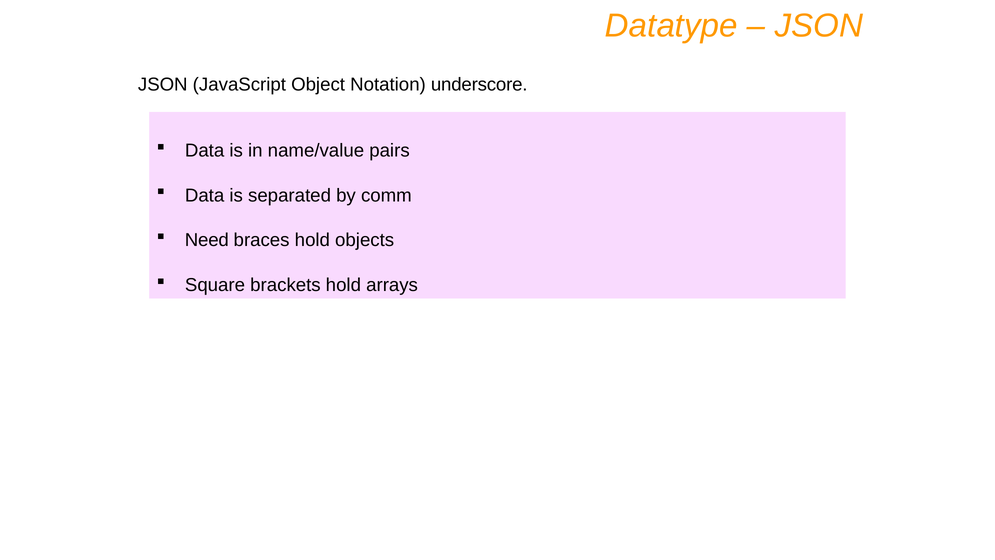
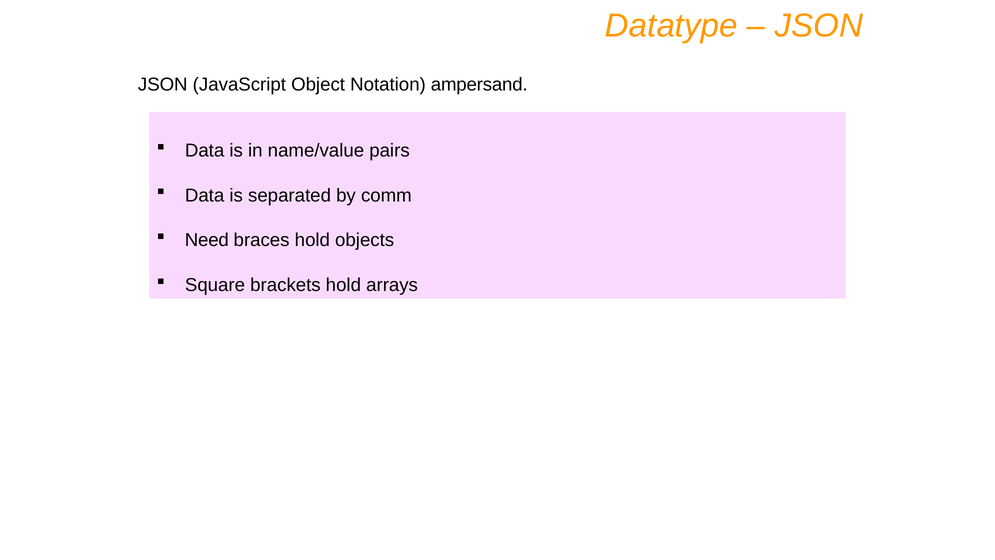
underscore: underscore -> ampersand (479, 85)
